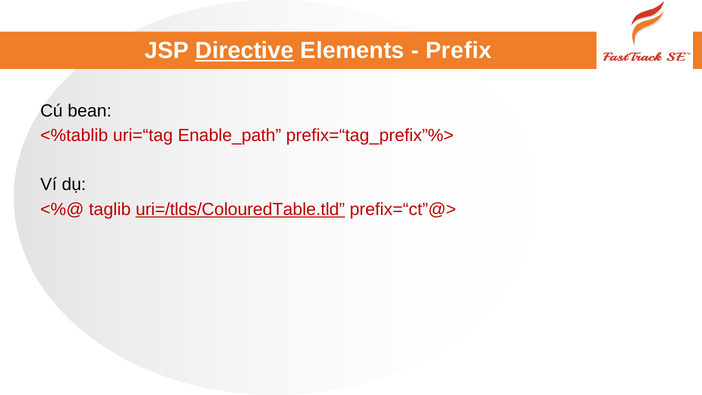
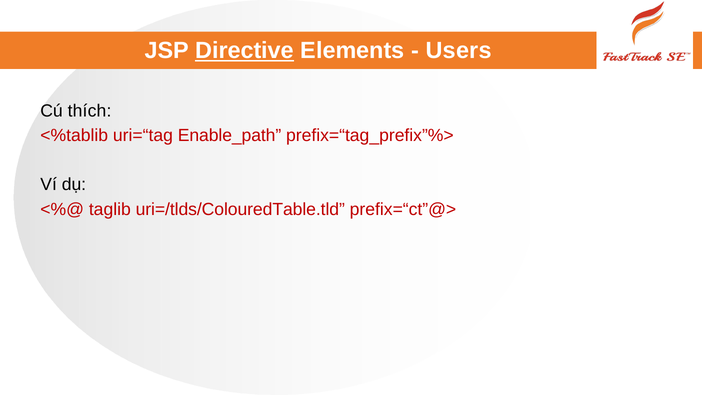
Prefix: Prefix -> Users (459, 51)
bean: bean -> thích (90, 111)
uri=/tlds/ColouredTable.tld underline: present -> none (240, 209)
